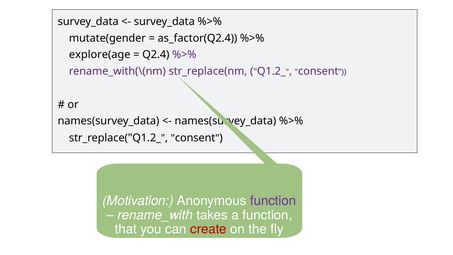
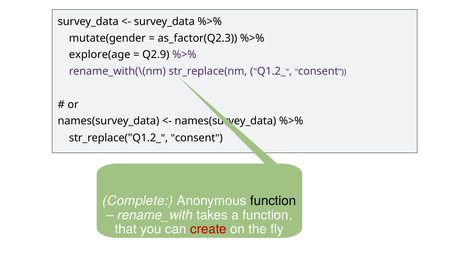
as_factor(Q2.4: as_factor(Q2.4 -> as_factor(Q2.3 (197, 38)
Q2.4: Q2.4 -> Q2.9 (156, 55)
Motivation: Motivation -> Complete (138, 201)
function colour: purple -> black (273, 201)
